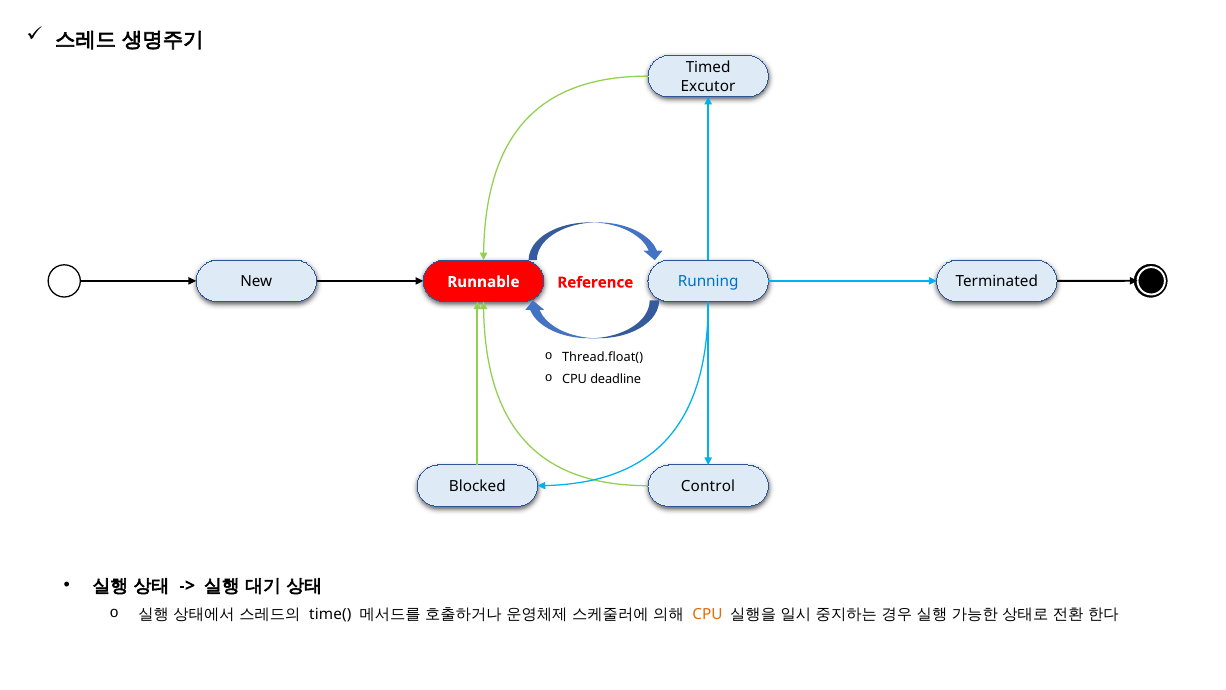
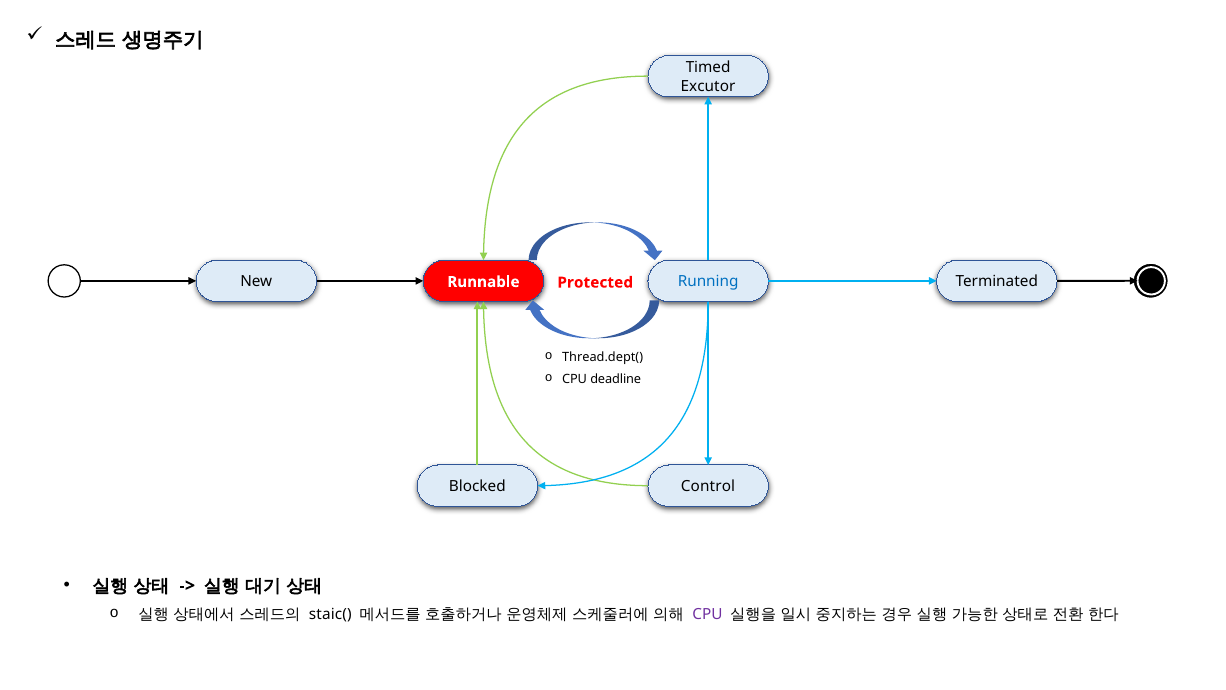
Reference: Reference -> Protected (595, 282)
Thread.float(: Thread.float( -> Thread.dept( (603, 357)
time(: time( -> staic( (330, 614)
CPU colour: orange -> purple (708, 614)
